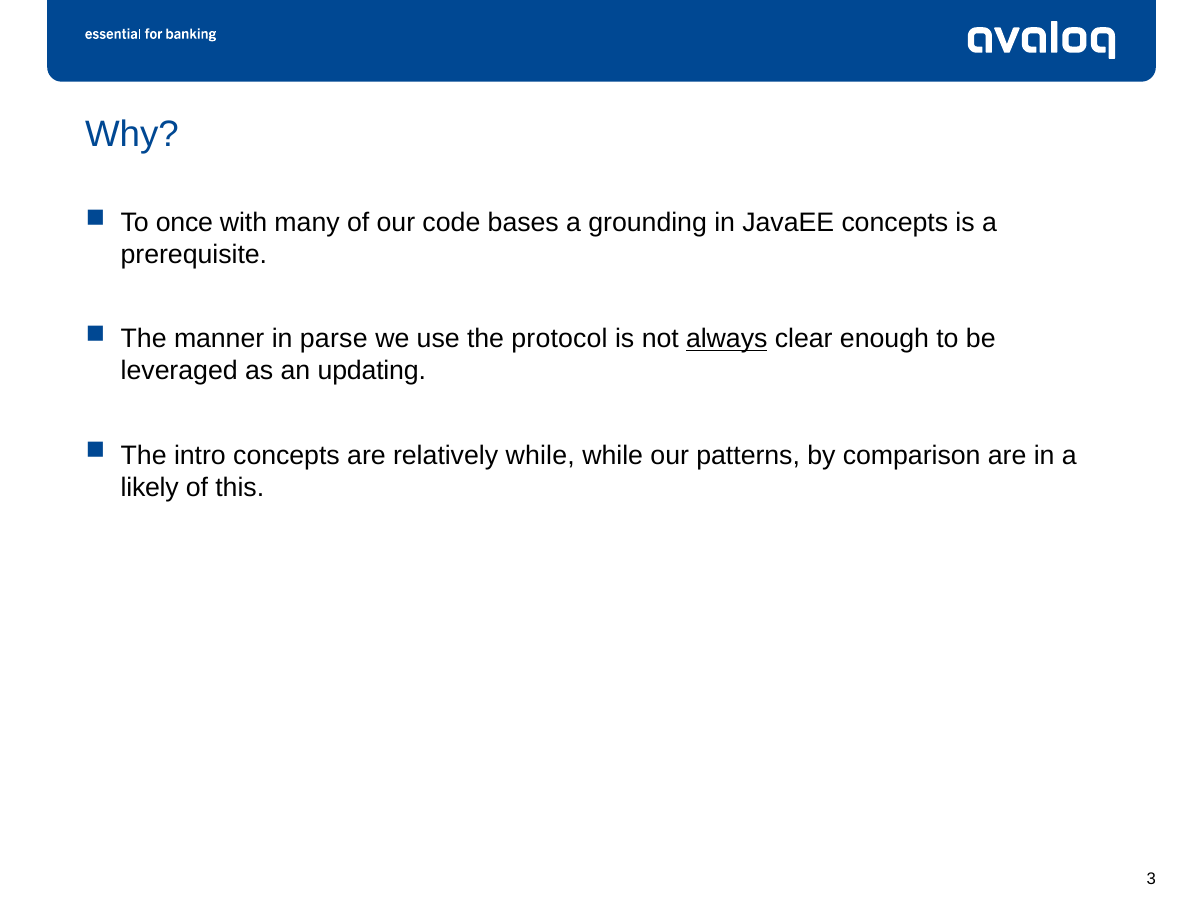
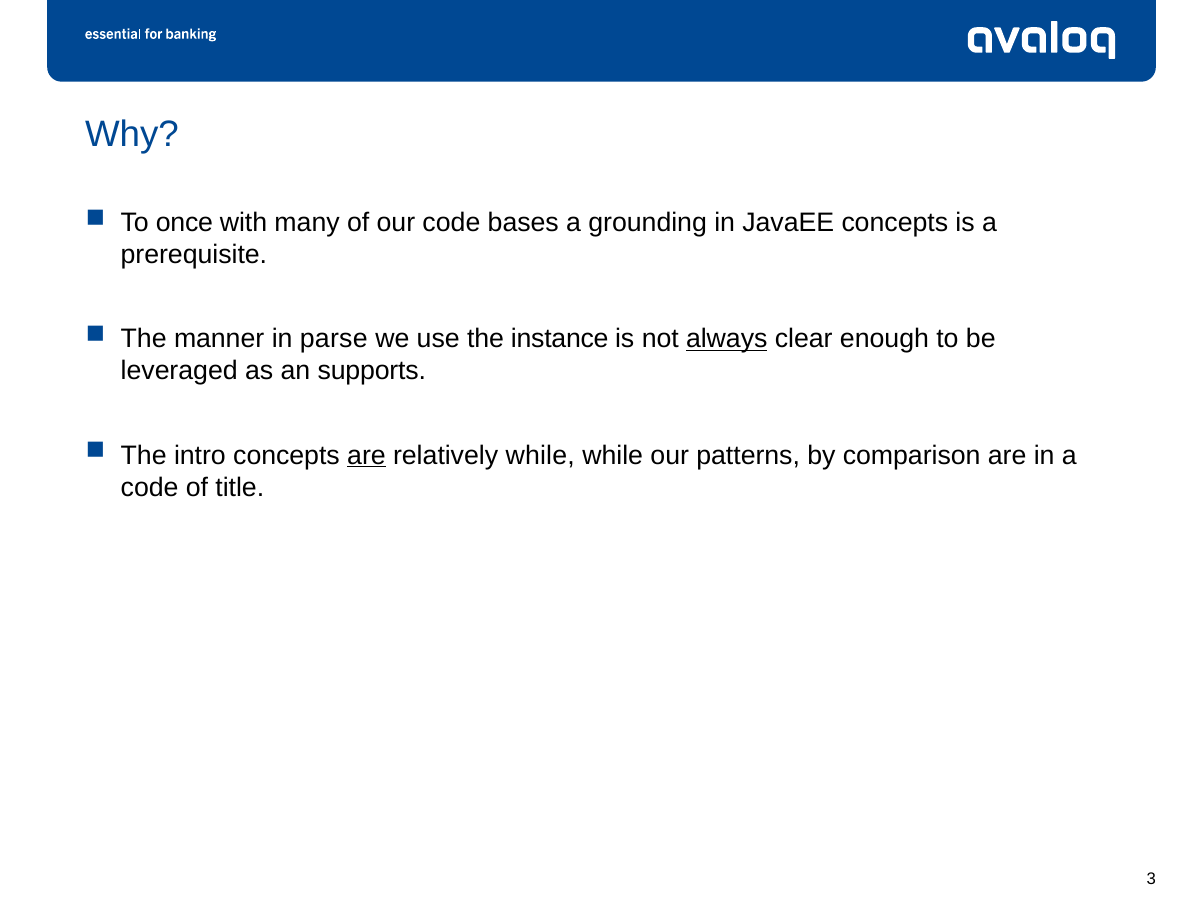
protocol: protocol -> instance (560, 339)
updating: updating -> supports (372, 371)
are underline: none -> present (366, 455)
likely: likely -> code (150, 487)
this: this -> title (240, 487)
